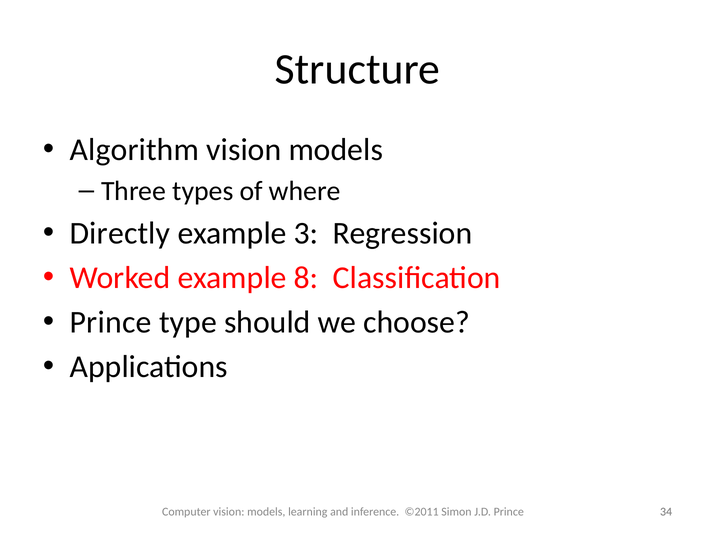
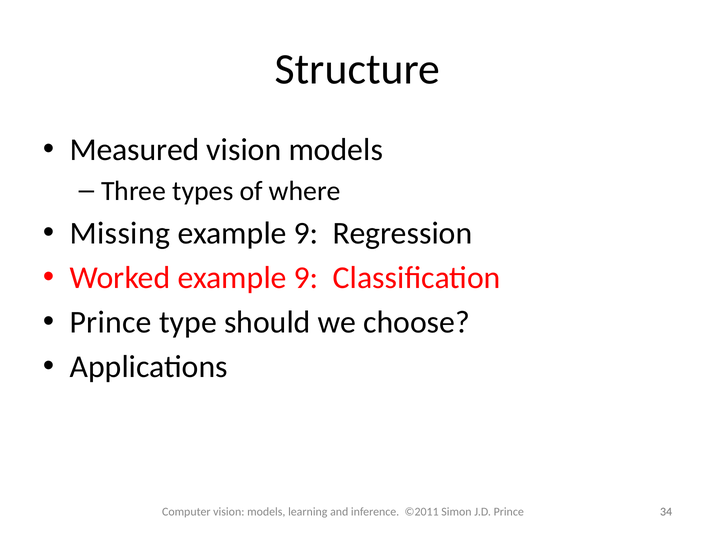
Algorithm: Algorithm -> Measured (135, 150)
Directly: Directly -> Missing (120, 233)
3: 3 -> 9 (306, 233)
Worked example 8: 8 -> 9 (306, 278)
